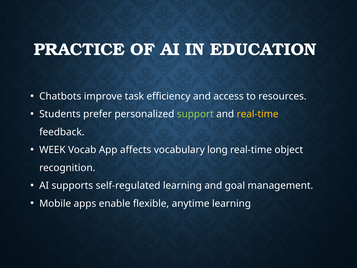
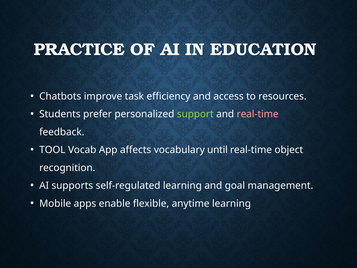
real-time colour: yellow -> pink (258, 114)
WEEK: WEEK -> TOOL (52, 150)
long: long -> until (217, 150)
